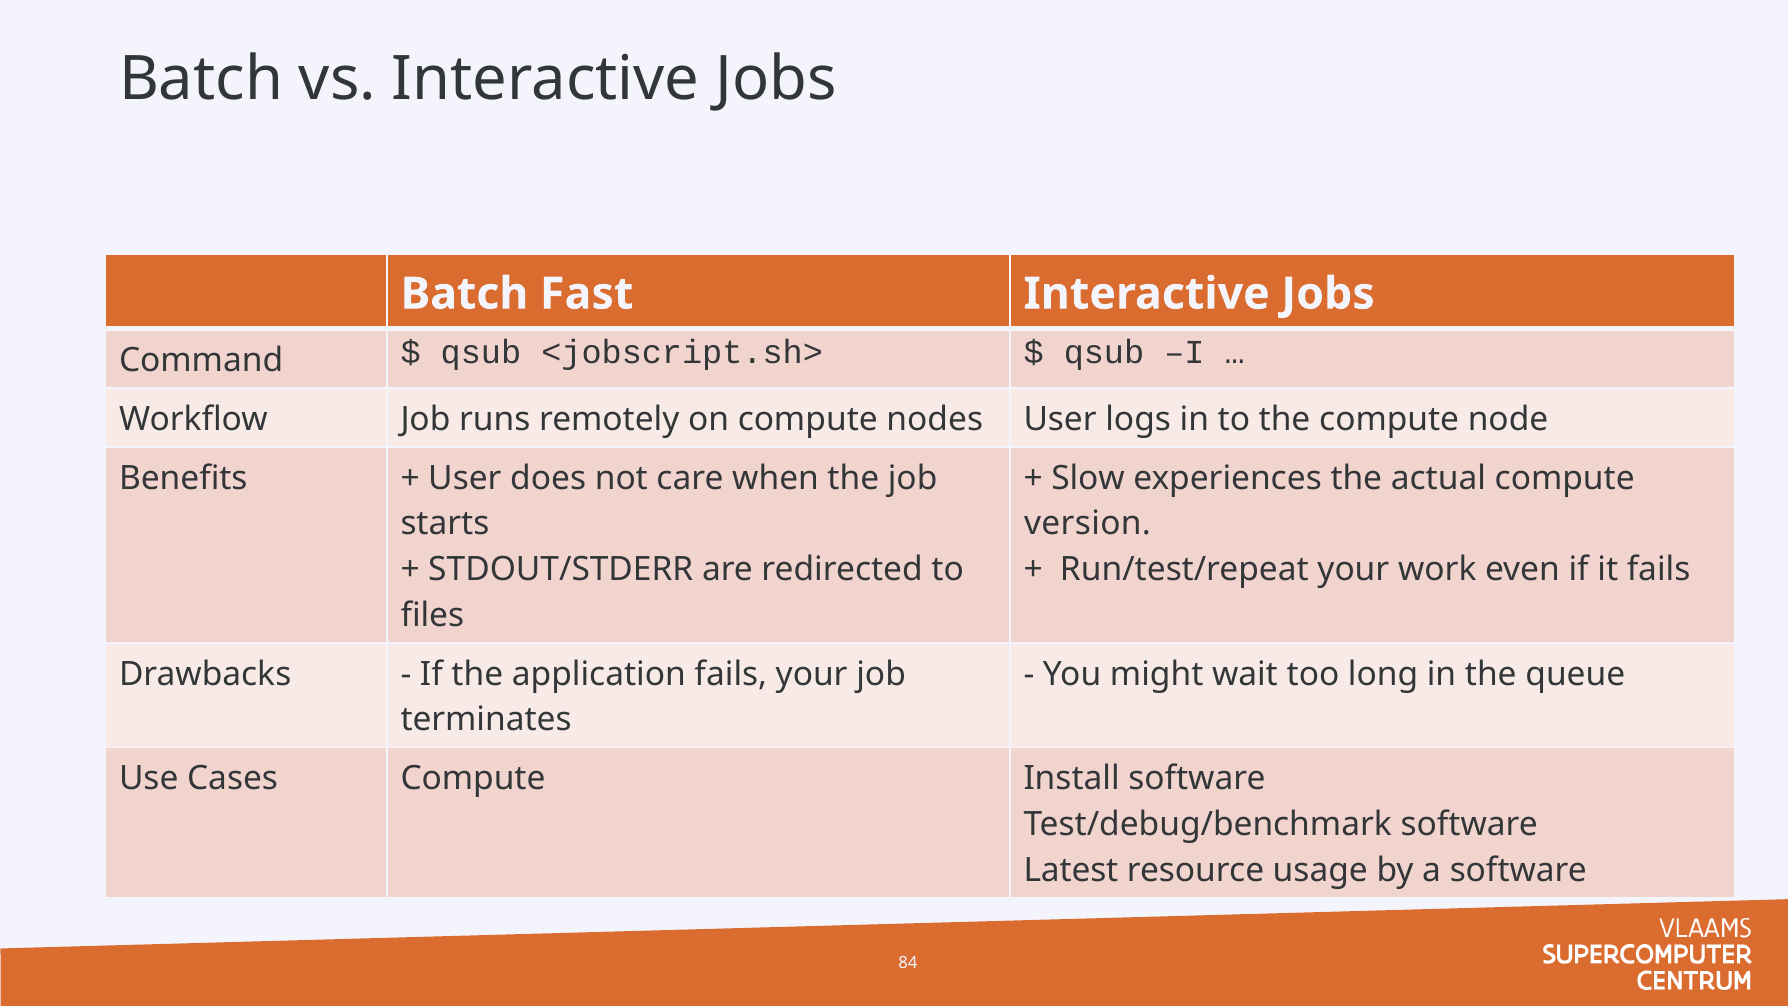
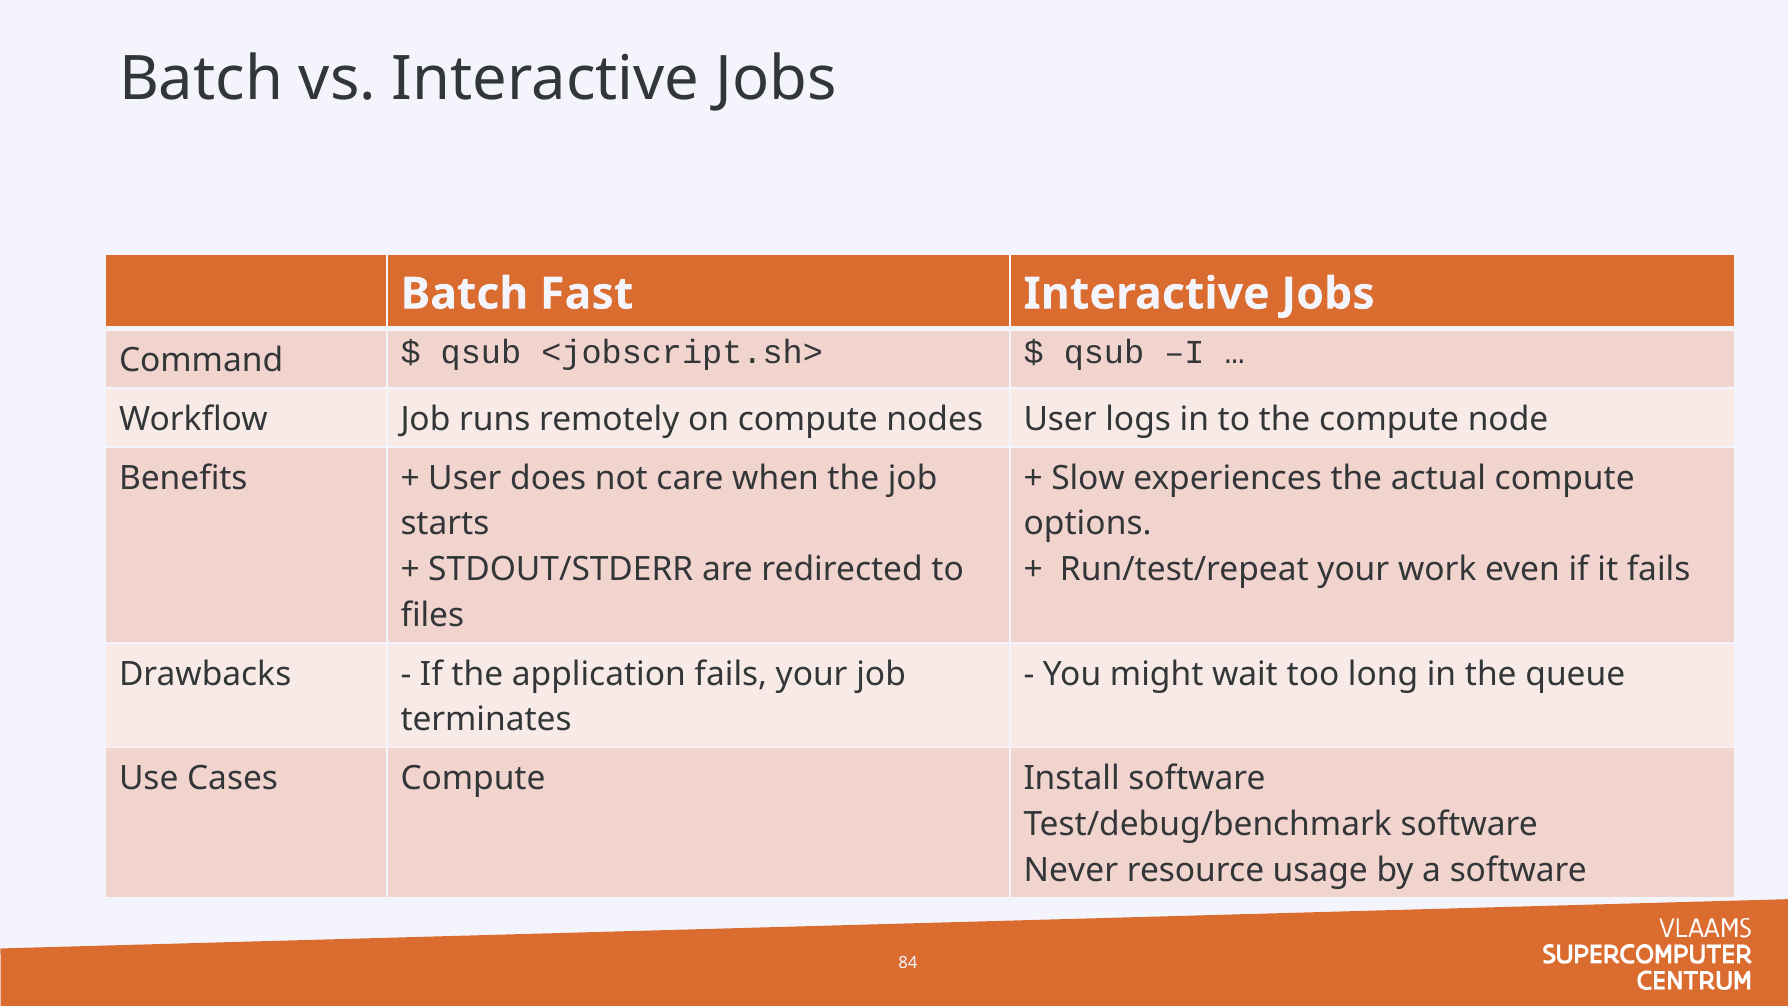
version: version -> options (1088, 524)
Latest: Latest -> Never (1071, 870)
